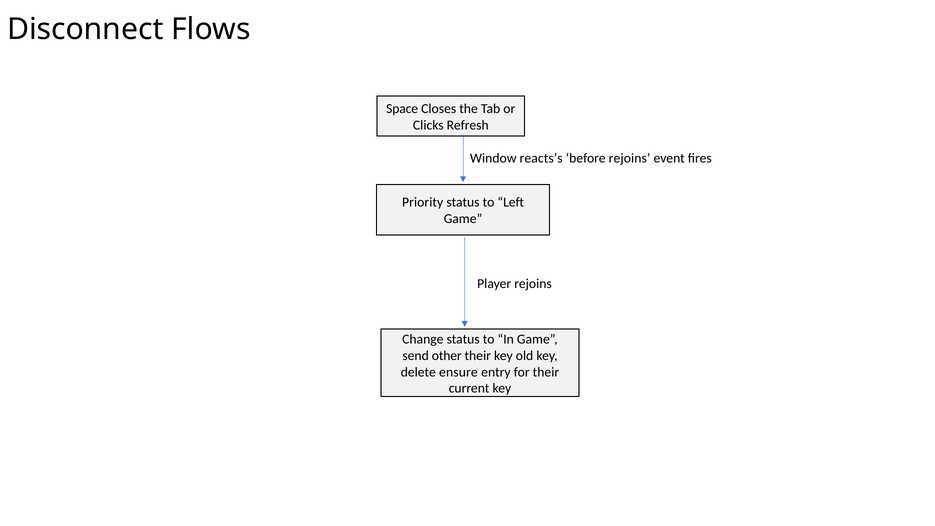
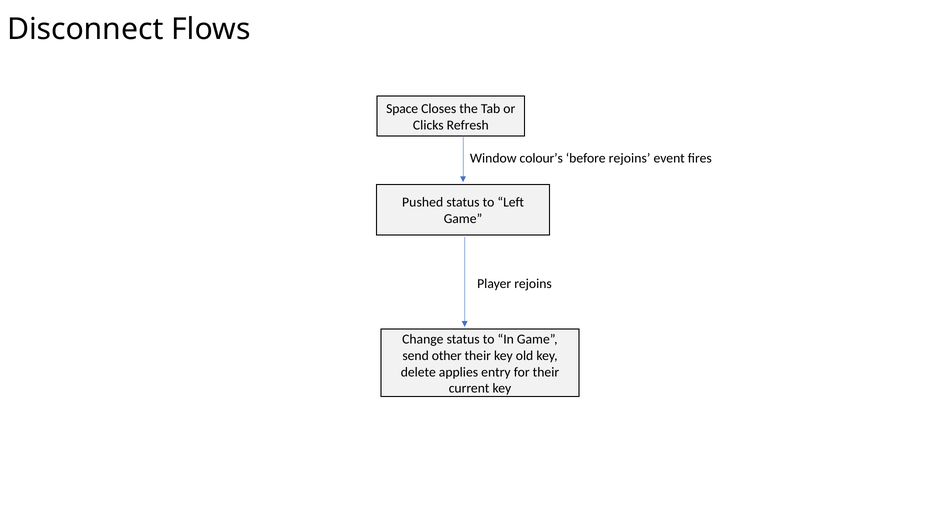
reacts’s: reacts’s -> colour’s (541, 158)
Priority: Priority -> Pushed (423, 202)
ensure: ensure -> applies (458, 372)
